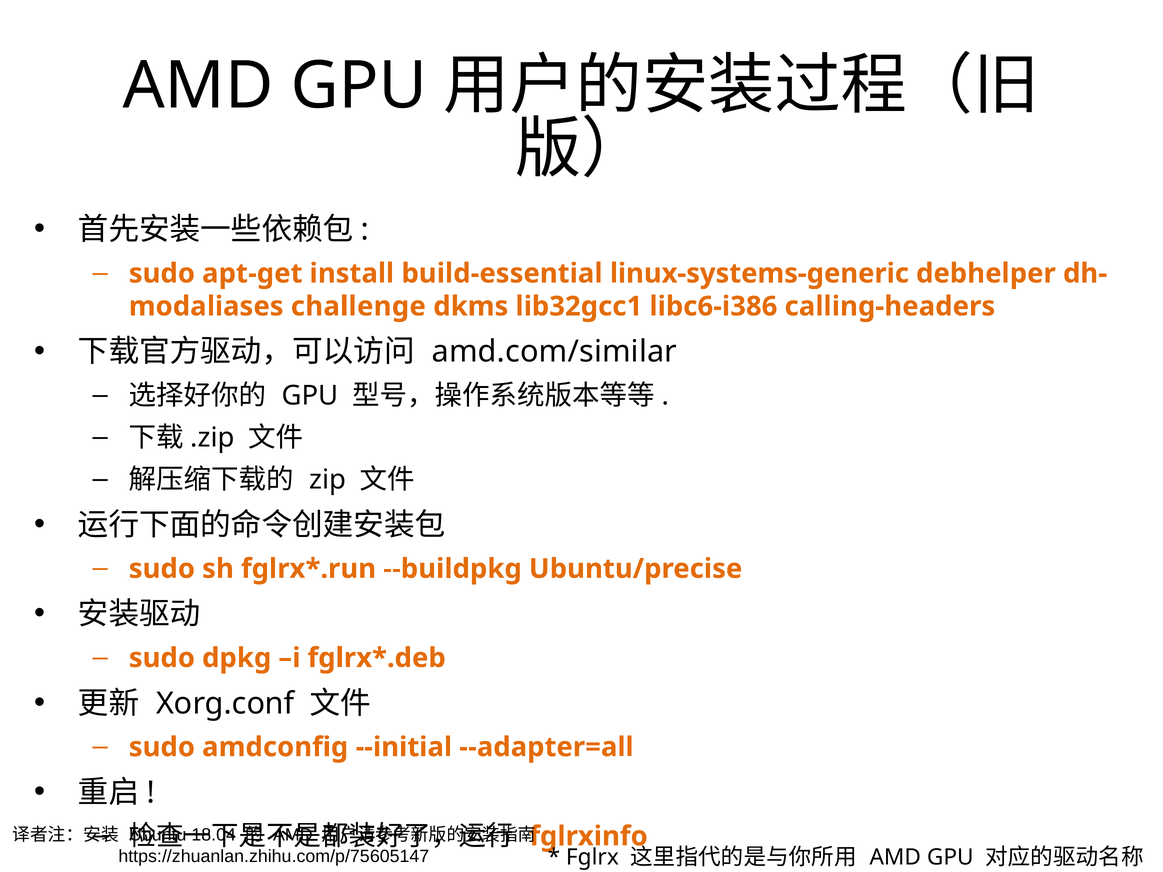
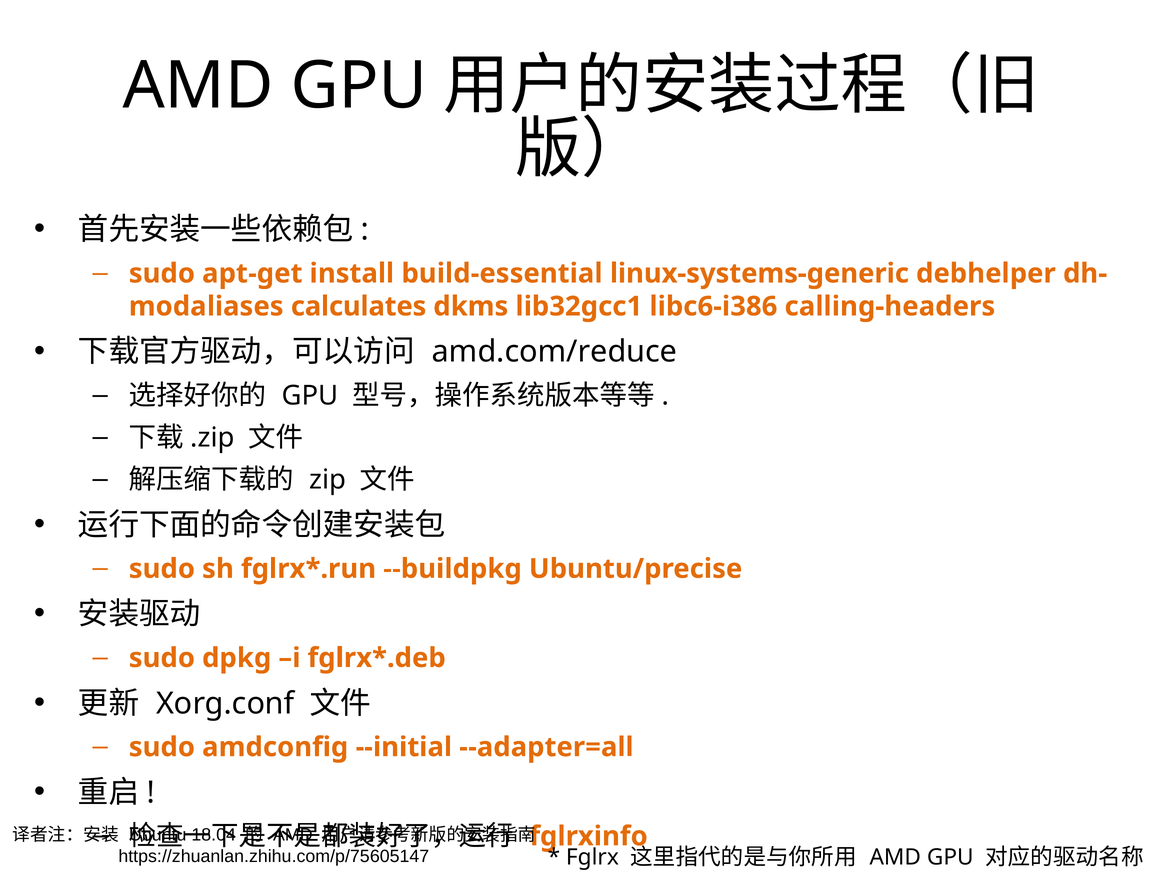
challenge: challenge -> calculates (359, 307)
amd.com/similar: amd.com/similar -> amd.com/reduce (555, 352)
